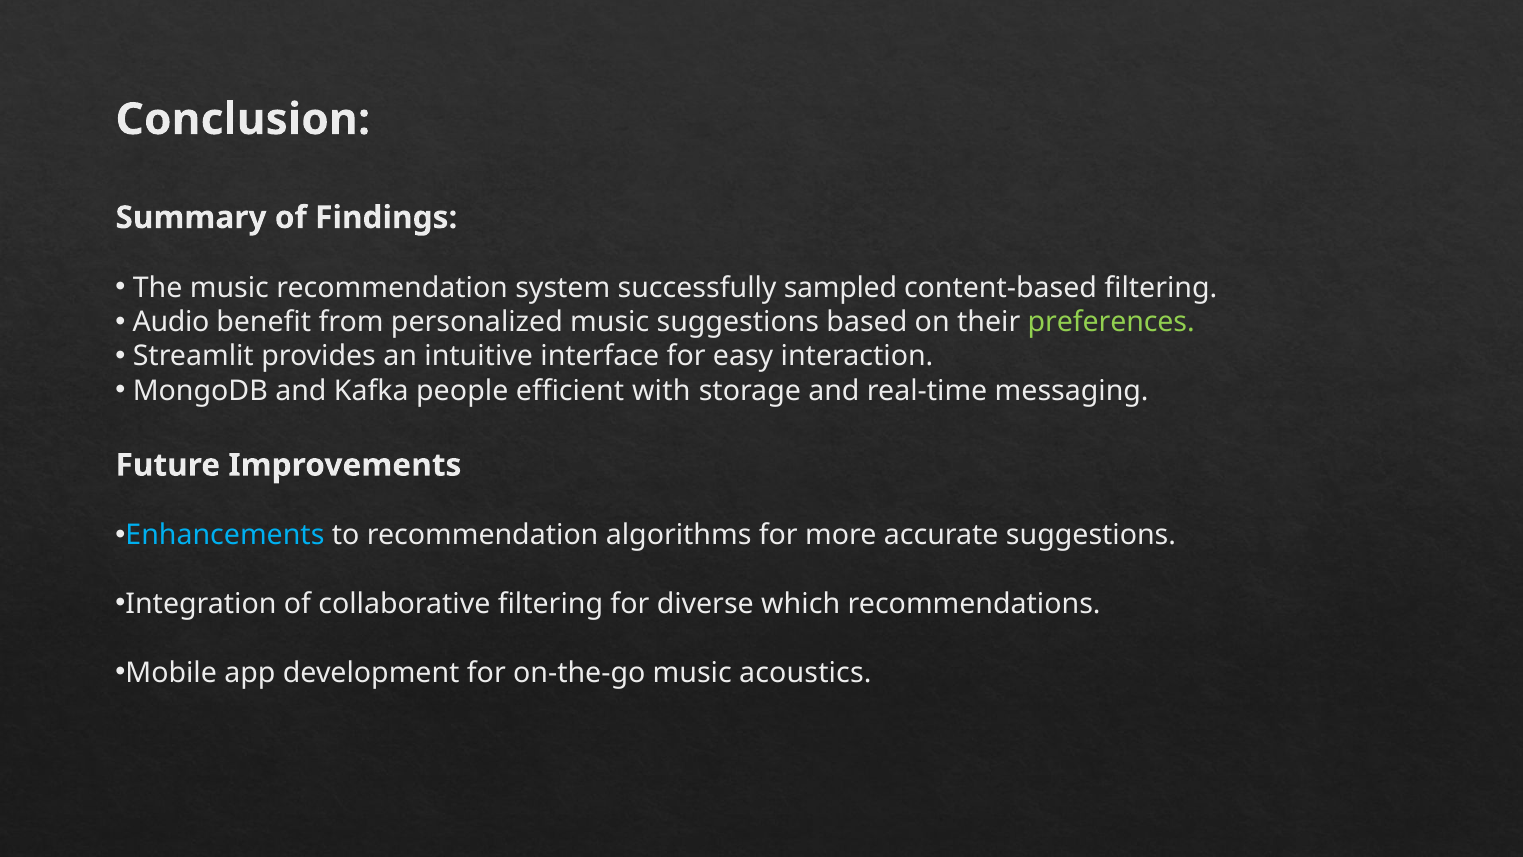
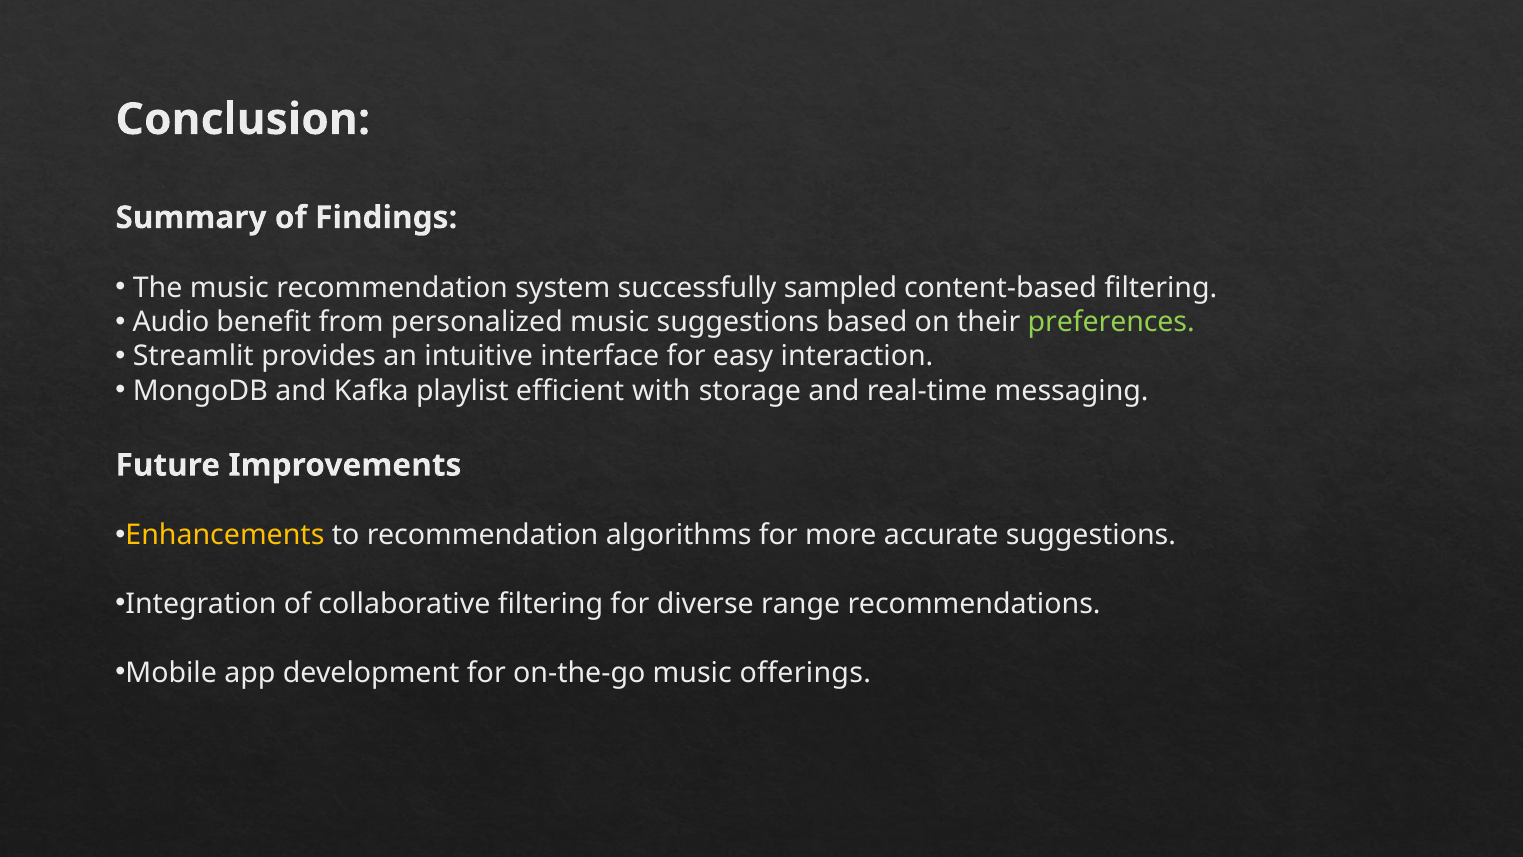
people: people -> playlist (462, 391)
Enhancements colour: light blue -> yellow (225, 535)
which: which -> range (801, 604)
acoustics: acoustics -> offerings (805, 672)
